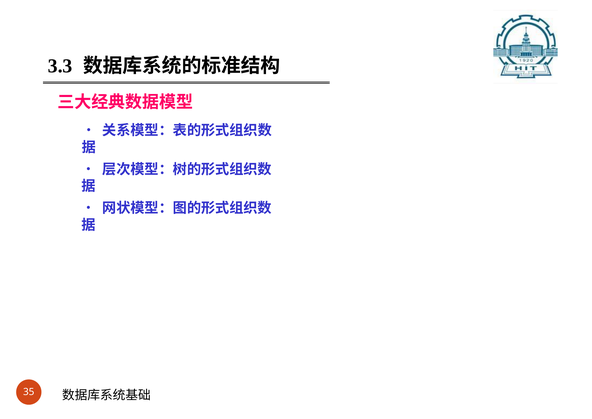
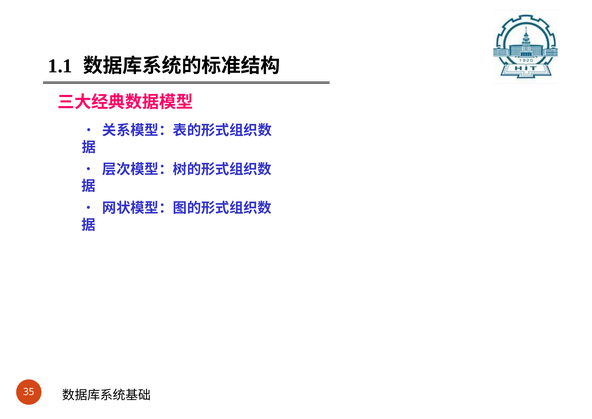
3.3: 3.3 -> 1.1 (60, 66)
